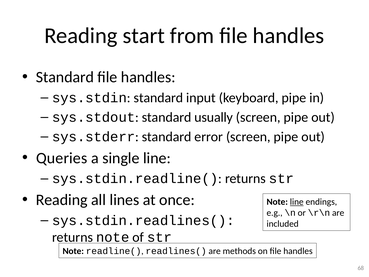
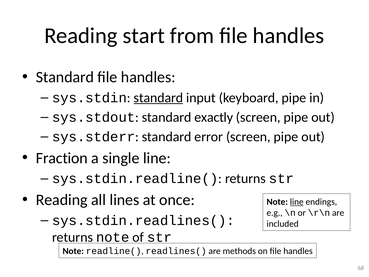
standard underline: none -> present (158, 98)
usually: usually -> exactly (214, 117)
Queries: Queries -> Fraction (62, 158)
